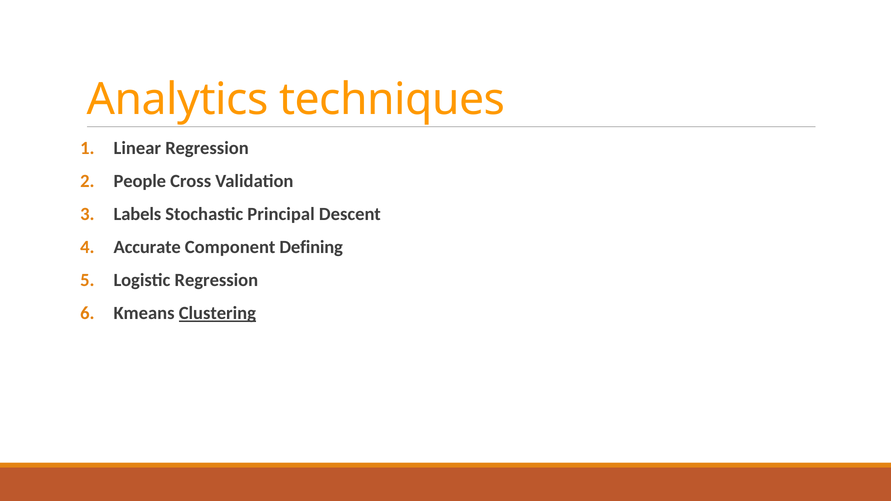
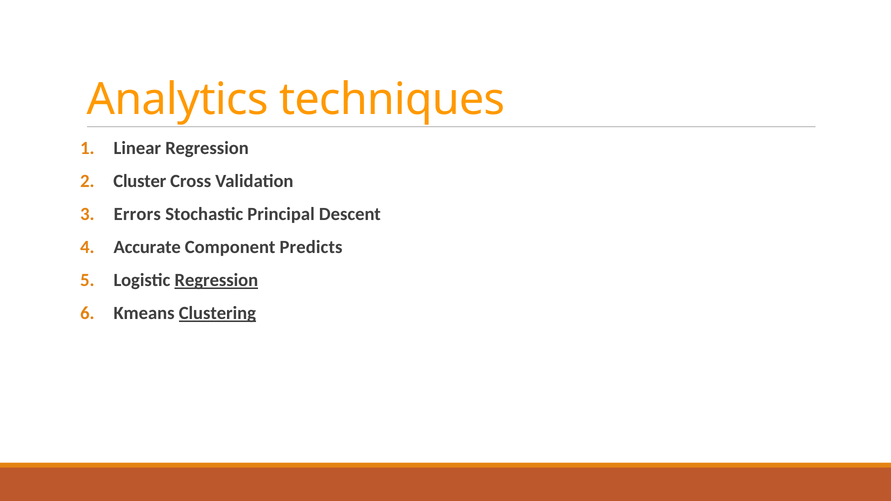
People: People -> Cluster (140, 181)
Labels: Labels -> Errors (137, 214)
Defining: Defining -> Predicts (311, 247)
Regression underline: none -> present (216, 280)
